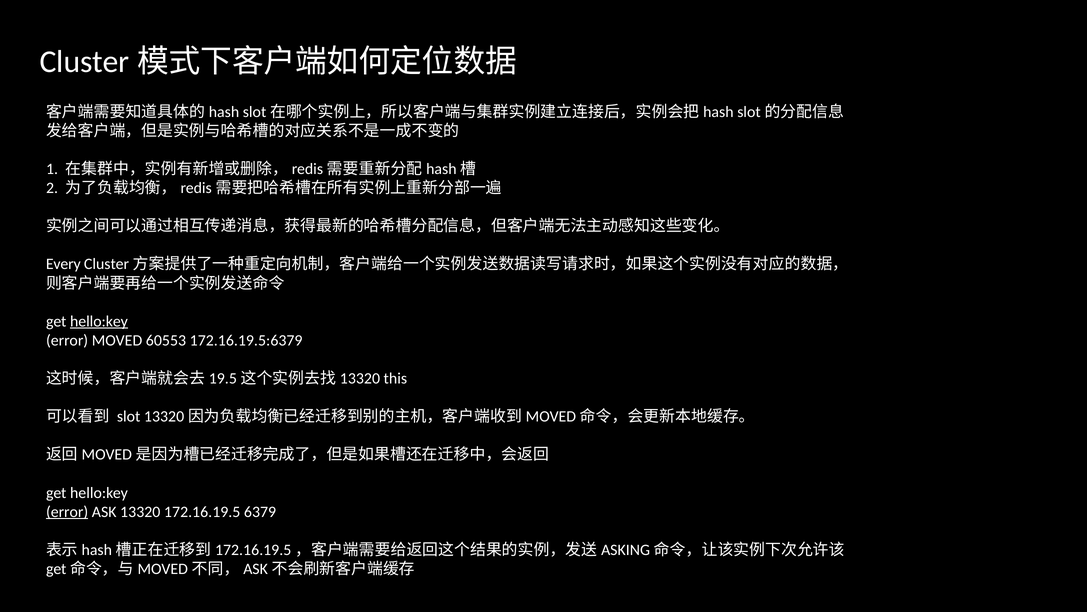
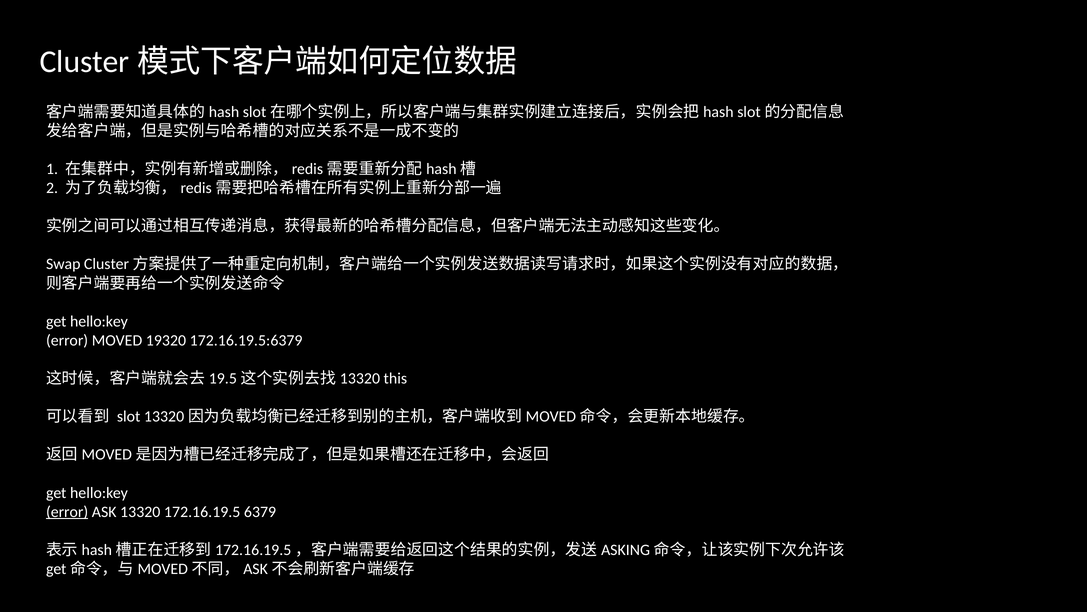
Every: Every -> Swap (63, 264)
hello:key underline: present -> none (99, 321)
60553: 60553 -> 19320 (166, 340)
